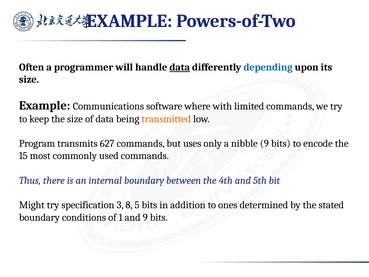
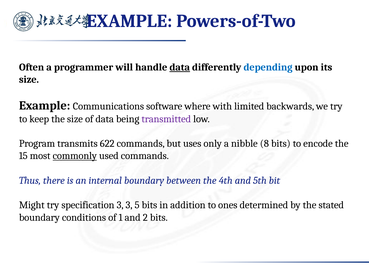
limited commands: commands -> backwards (290, 106)
transmitted colour: orange -> purple (166, 119)
627: 627 -> 622 (107, 143)
nibble 9: 9 -> 8 (264, 143)
commonly underline: none -> present (75, 156)
3 8: 8 -> 3 (129, 205)
and 9: 9 -> 2 (145, 217)
